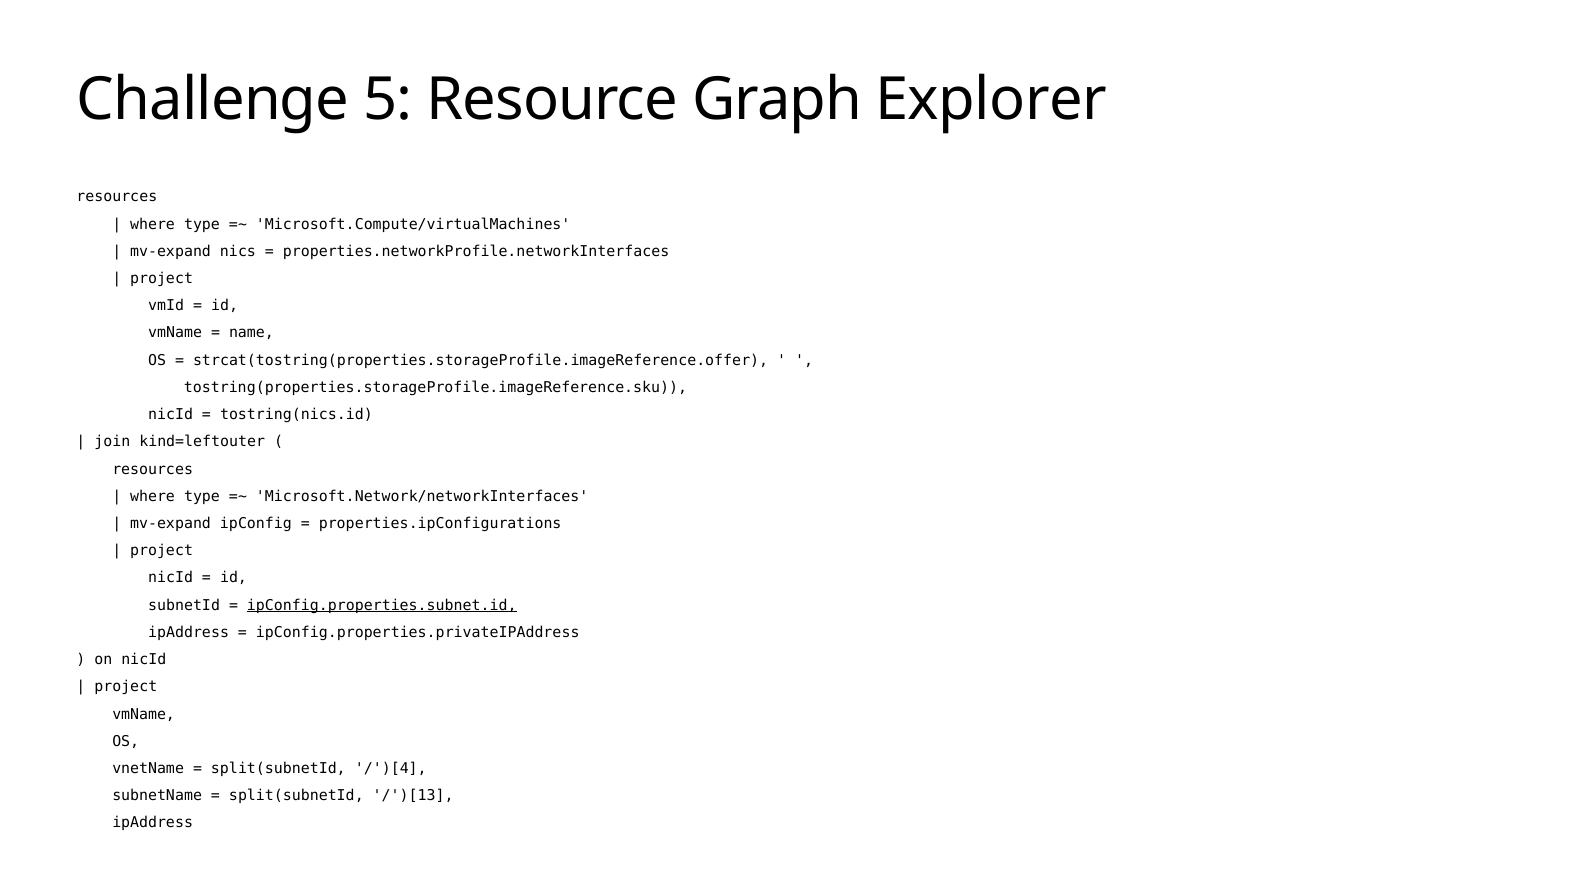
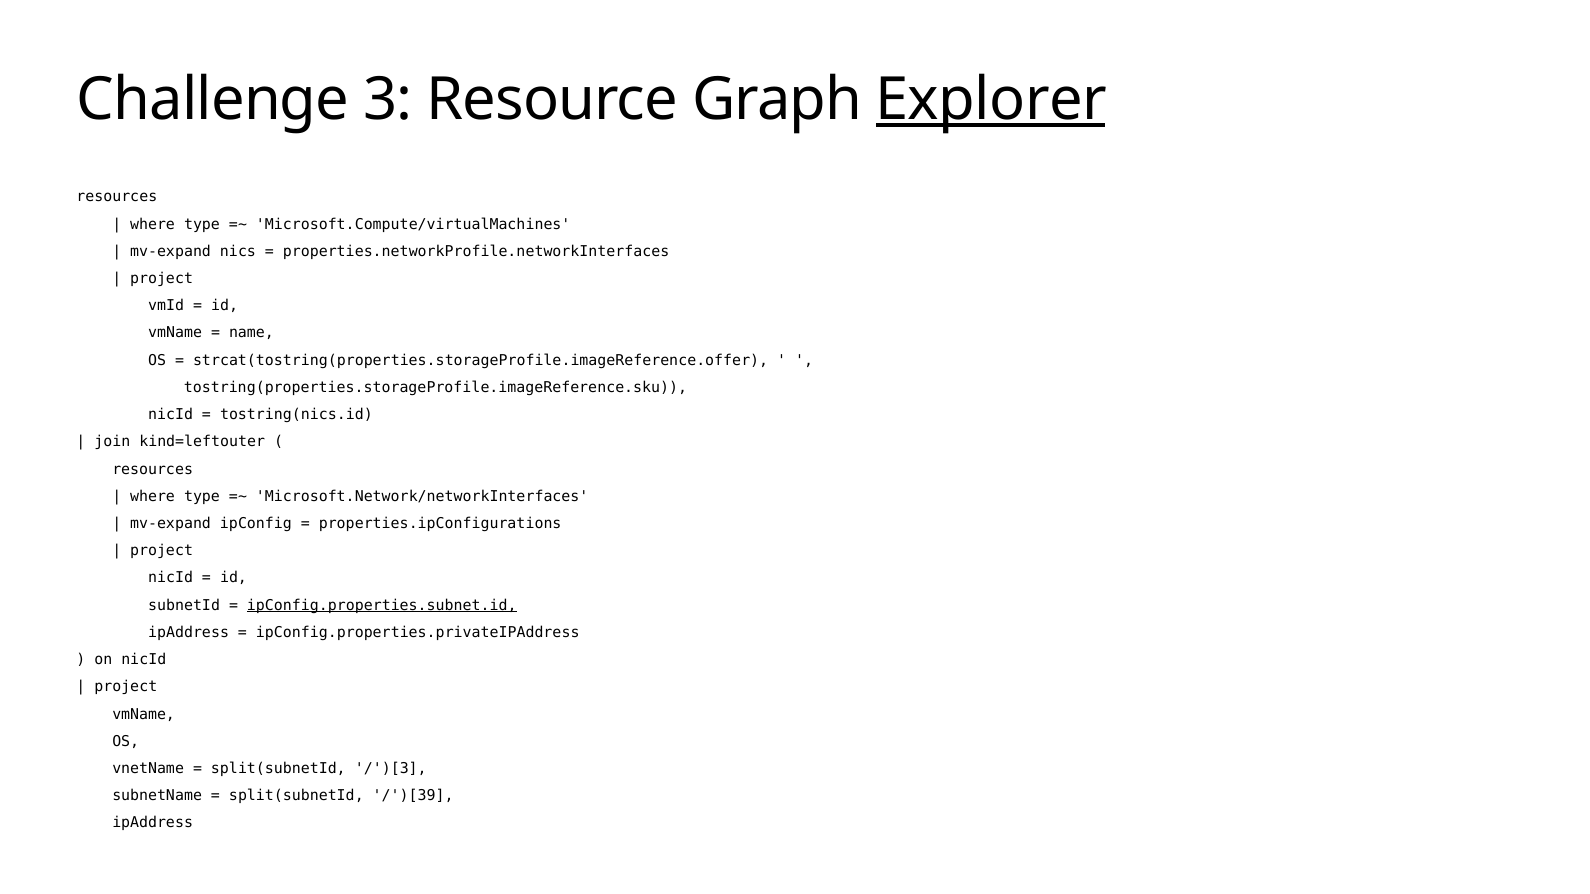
5: 5 -> 3 (388, 100)
Explorer underline: none -> present (991, 100)
/')[4: /')[4 -> /')[3 (391, 769)
/')[13: /')[13 -> /')[39 (413, 796)
